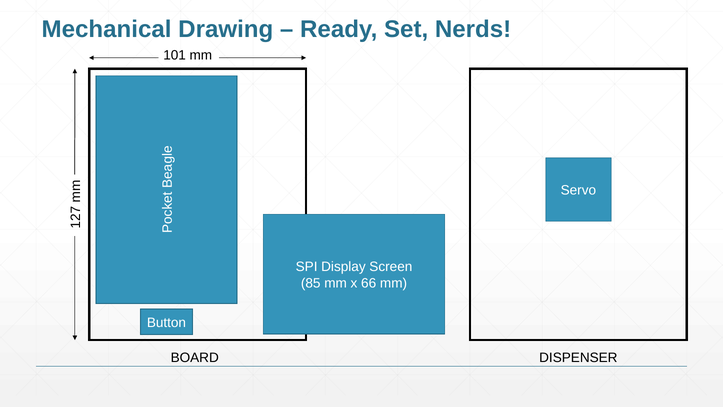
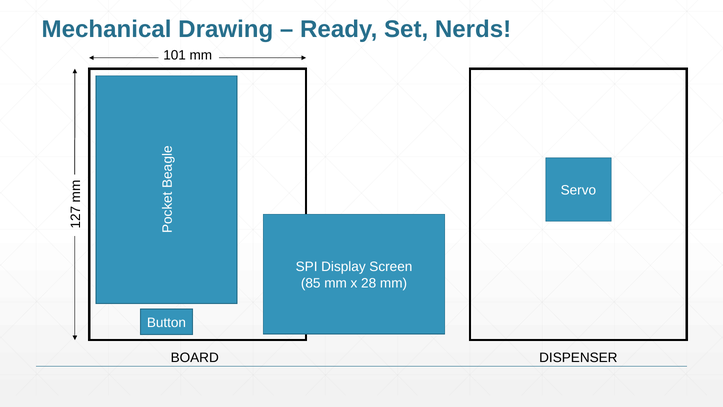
66: 66 -> 28 (369, 283)
